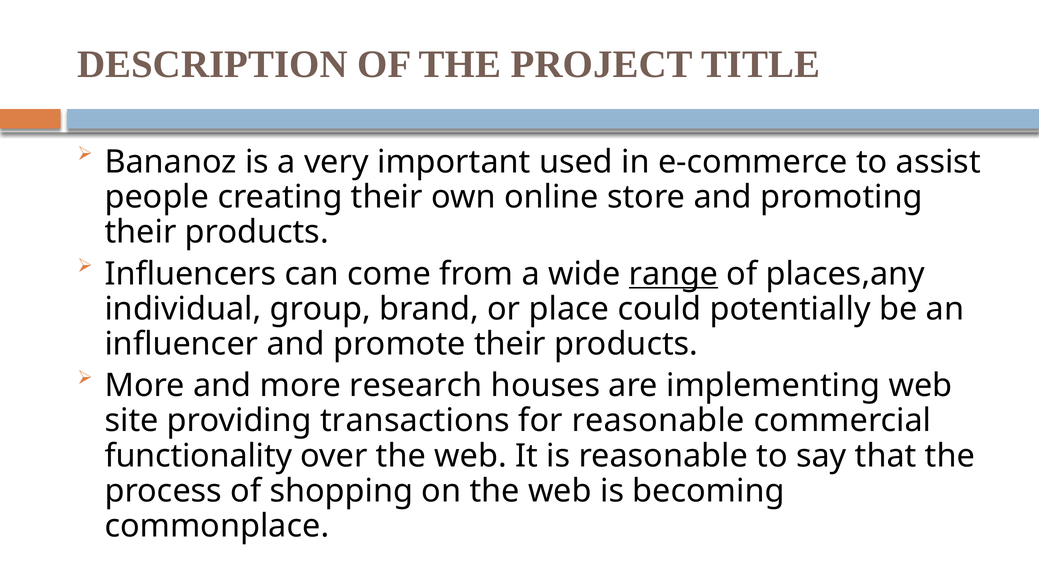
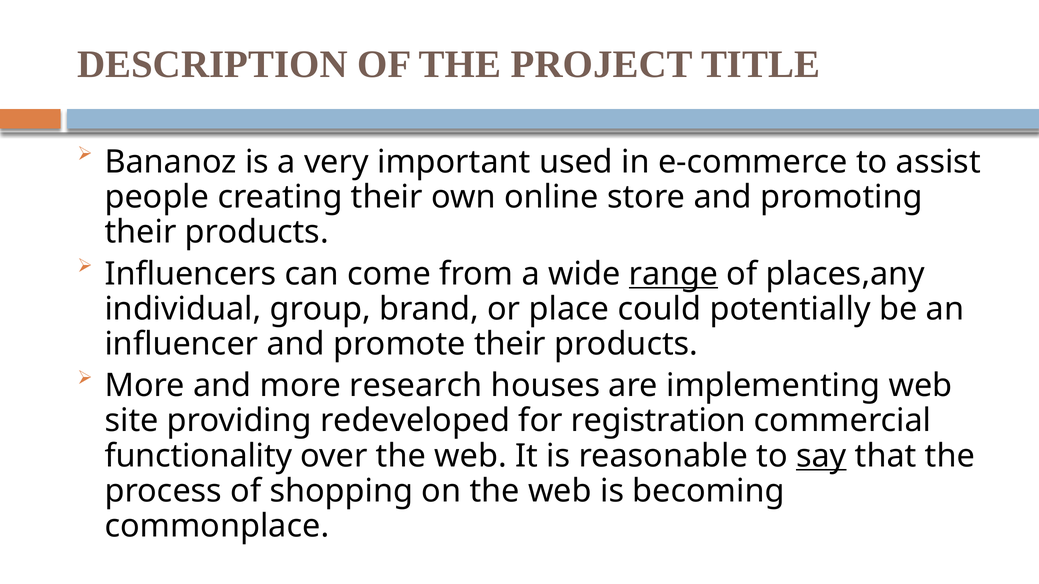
transactions: transactions -> redeveloped (415, 421)
for reasonable: reasonable -> registration (658, 421)
say underline: none -> present (821, 456)
